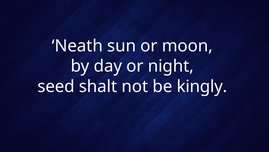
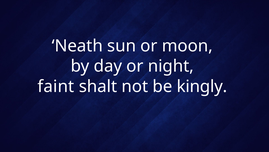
seed: seed -> faint (56, 86)
